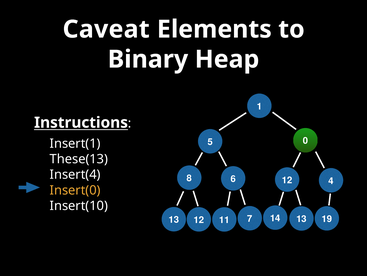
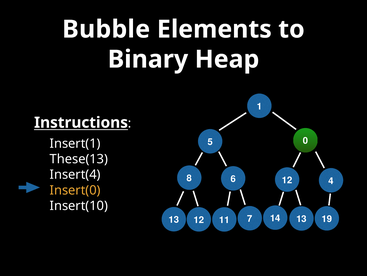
Caveat: Caveat -> Bubble (106, 29)
